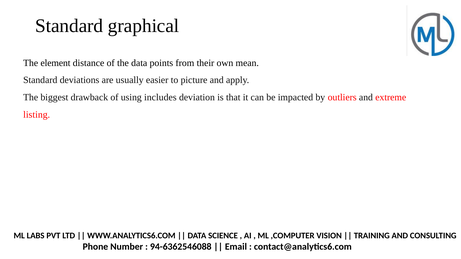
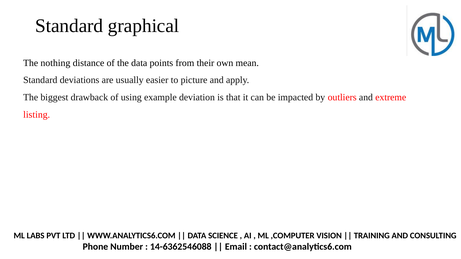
element: element -> nothing (55, 63)
includes: includes -> example (160, 98)
94-6362546088: 94-6362546088 -> 14-6362546088 (181, 247)
